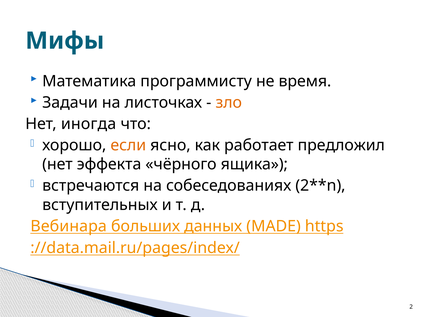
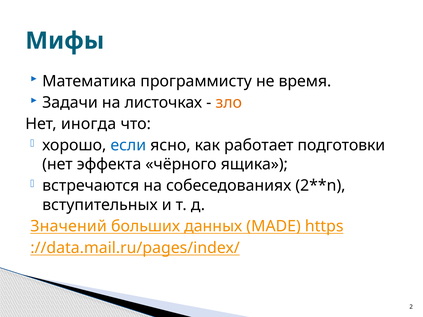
если colour: orange -> blue (128, 145)
предложил: предложил -> подготовки (341, 145)
Вебинара: Вебинара -> Значений (69, 226)
